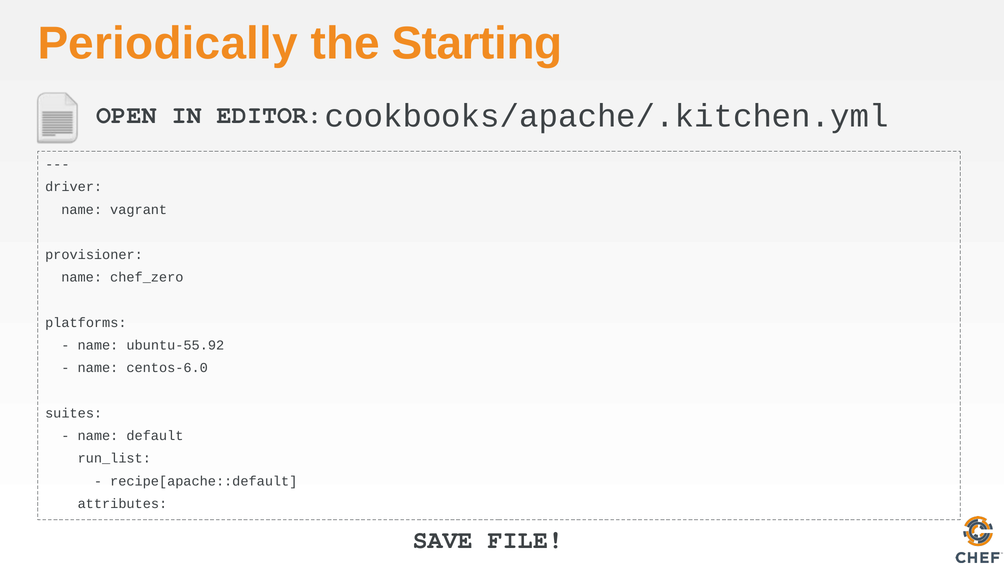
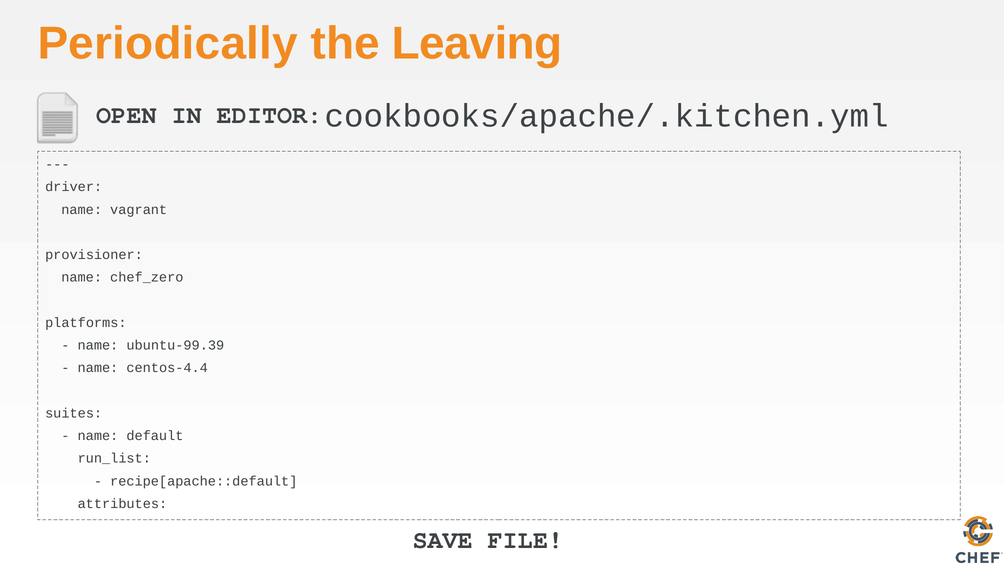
Starting: Starting -> Leaving (477, 43)
ubuntu-55.92: ubuntu-55.92 -> ubuntu-99.39 (175, 345)
centos-6.0: centos-6.0 -> centos-4.4 (167, 368)
